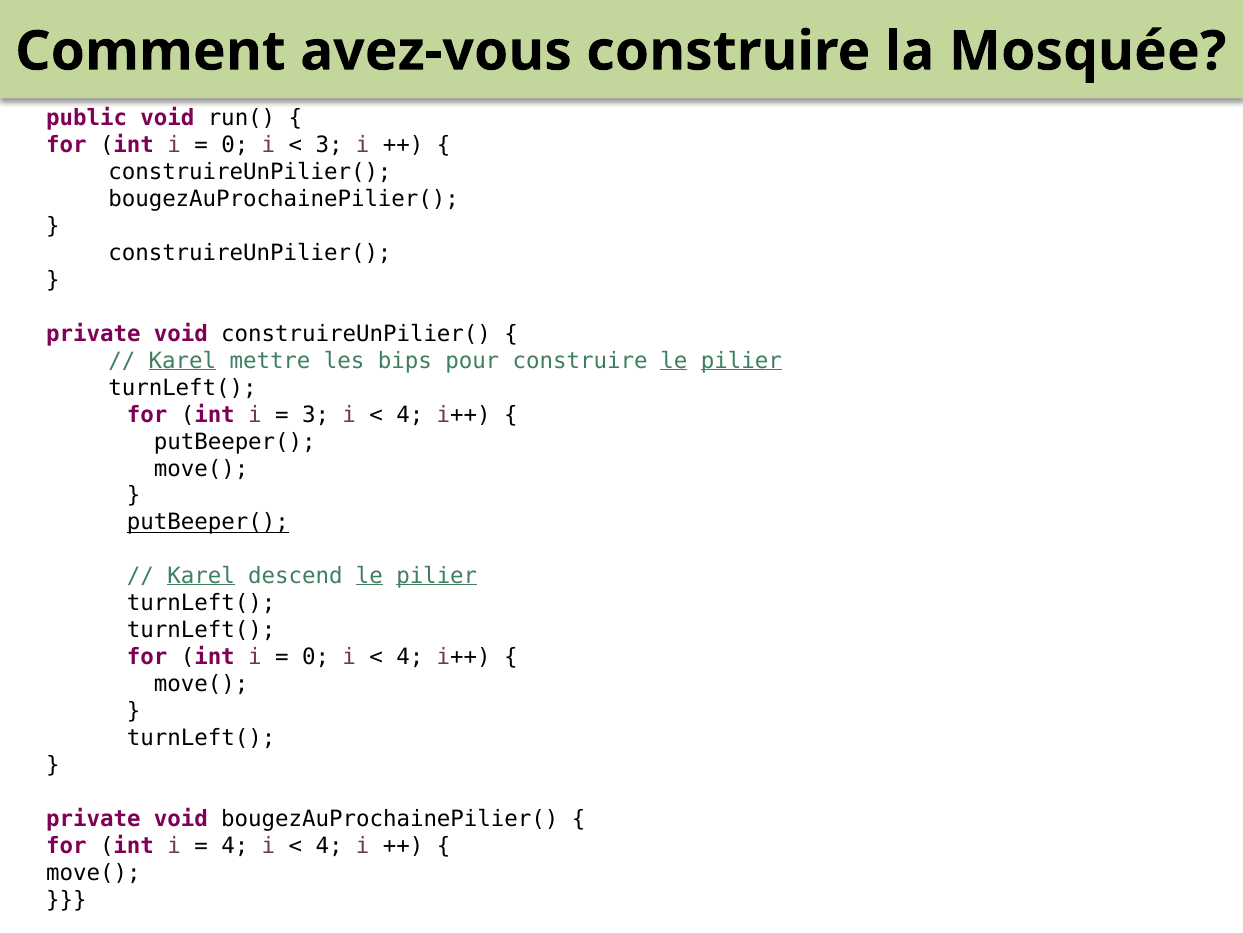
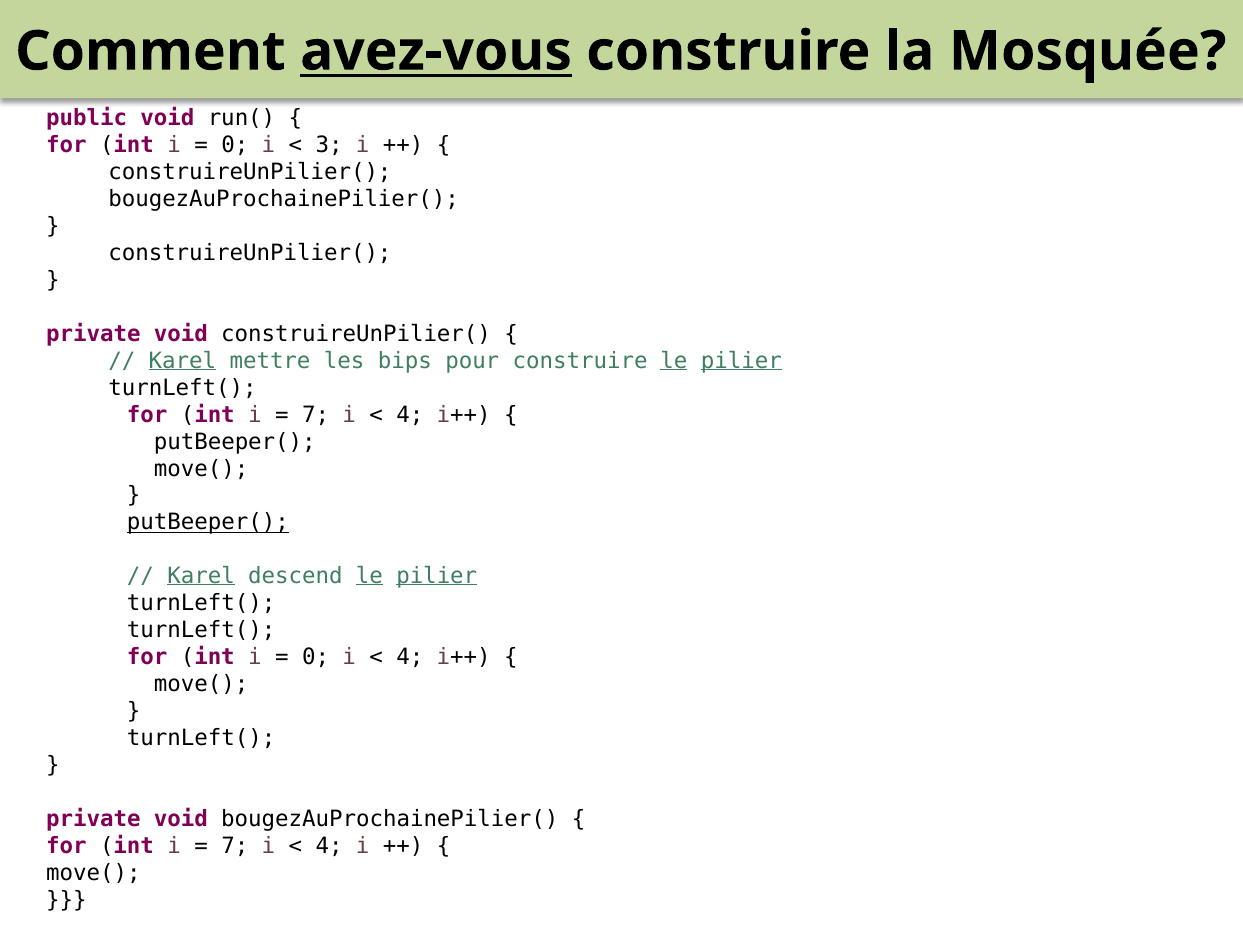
avez-vous underline: none -> present (436, 51)
3: 3 -> 7 (316, 414)
4: 4 -> 7 (235, 846)
